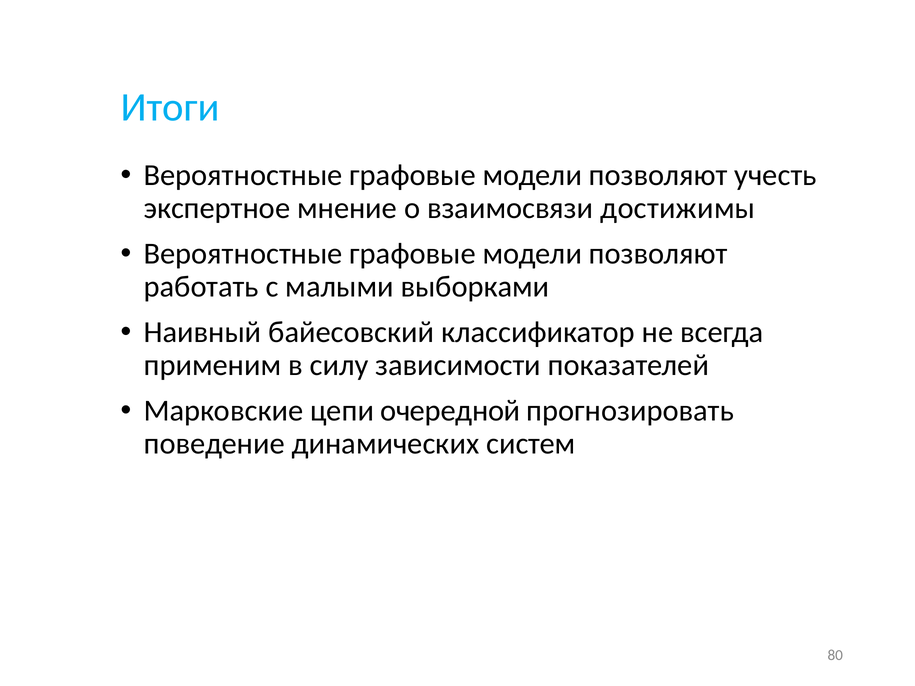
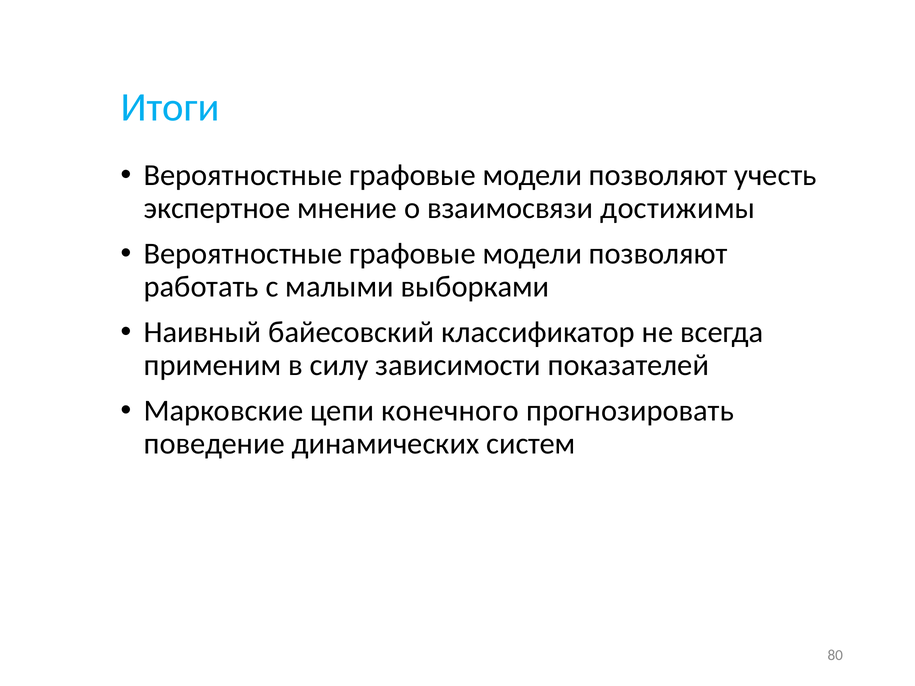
очередной: очередной -> конечного (450, 411)
